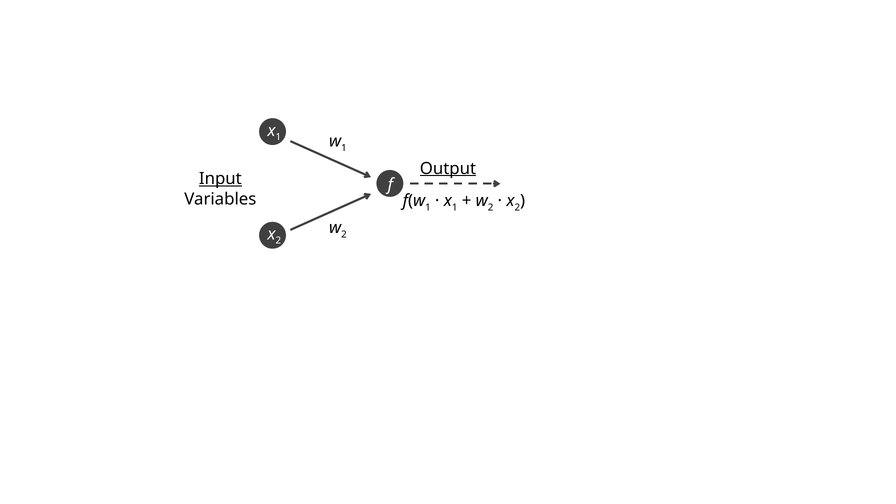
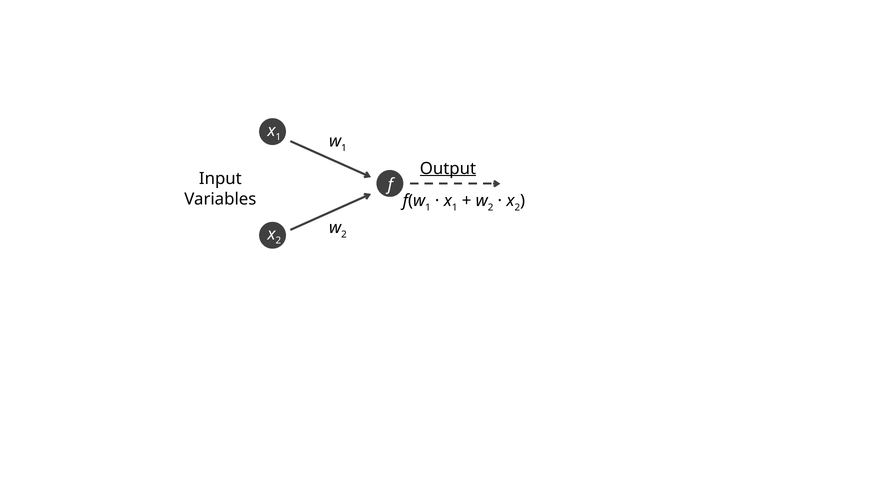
Input underline: present -> none (220, 179)
